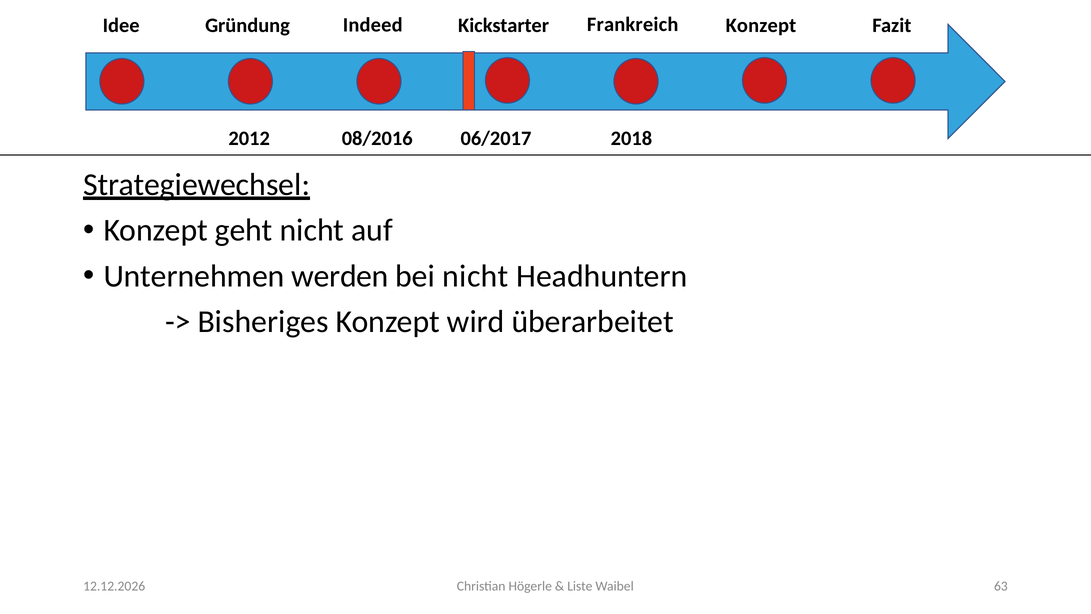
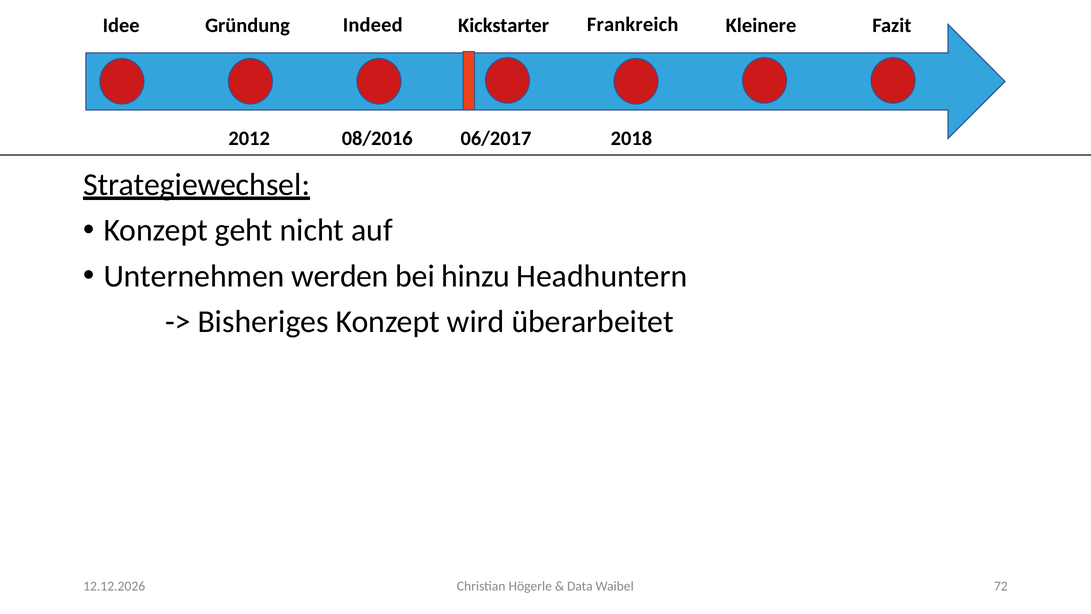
Konzept: Konzept -> Kleinere (761, 25)
bei nicht: nicht -> hinzu (476, 276)
63: 63 -> 72 (1001, 586)
Liste: Liste -> Data (580, 586)
